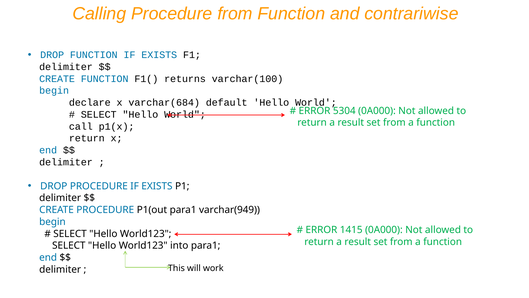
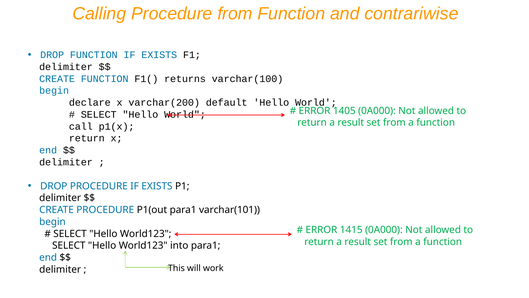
varchar(684: varchar(684 -> varchar(200 (164, 102)
5304: 5304 -> 1405 (344, 111)
varchar(949: varchar(949 -> varchar(101 (230, 210)
